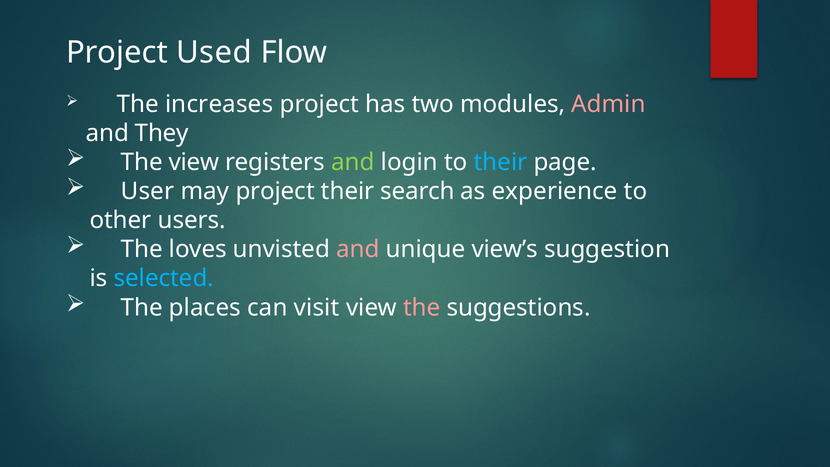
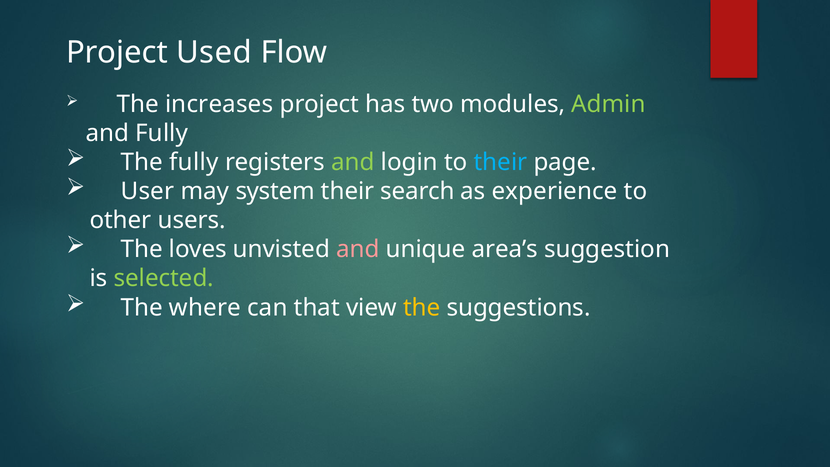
Admin colour: pink -> light green (609, 104)
and They: They -> Fully (162, 133)
The view: view -> fully (194, 162)
may project: project -> system (275, 191)
view’s: view’s -> area’s (505, 249)
selected colour: light blue -> light green (164, 278)
places: places -> where (205, 307)
visit: visit -> that (317, 307)
the colour: pink -> yellow (422, 307)
